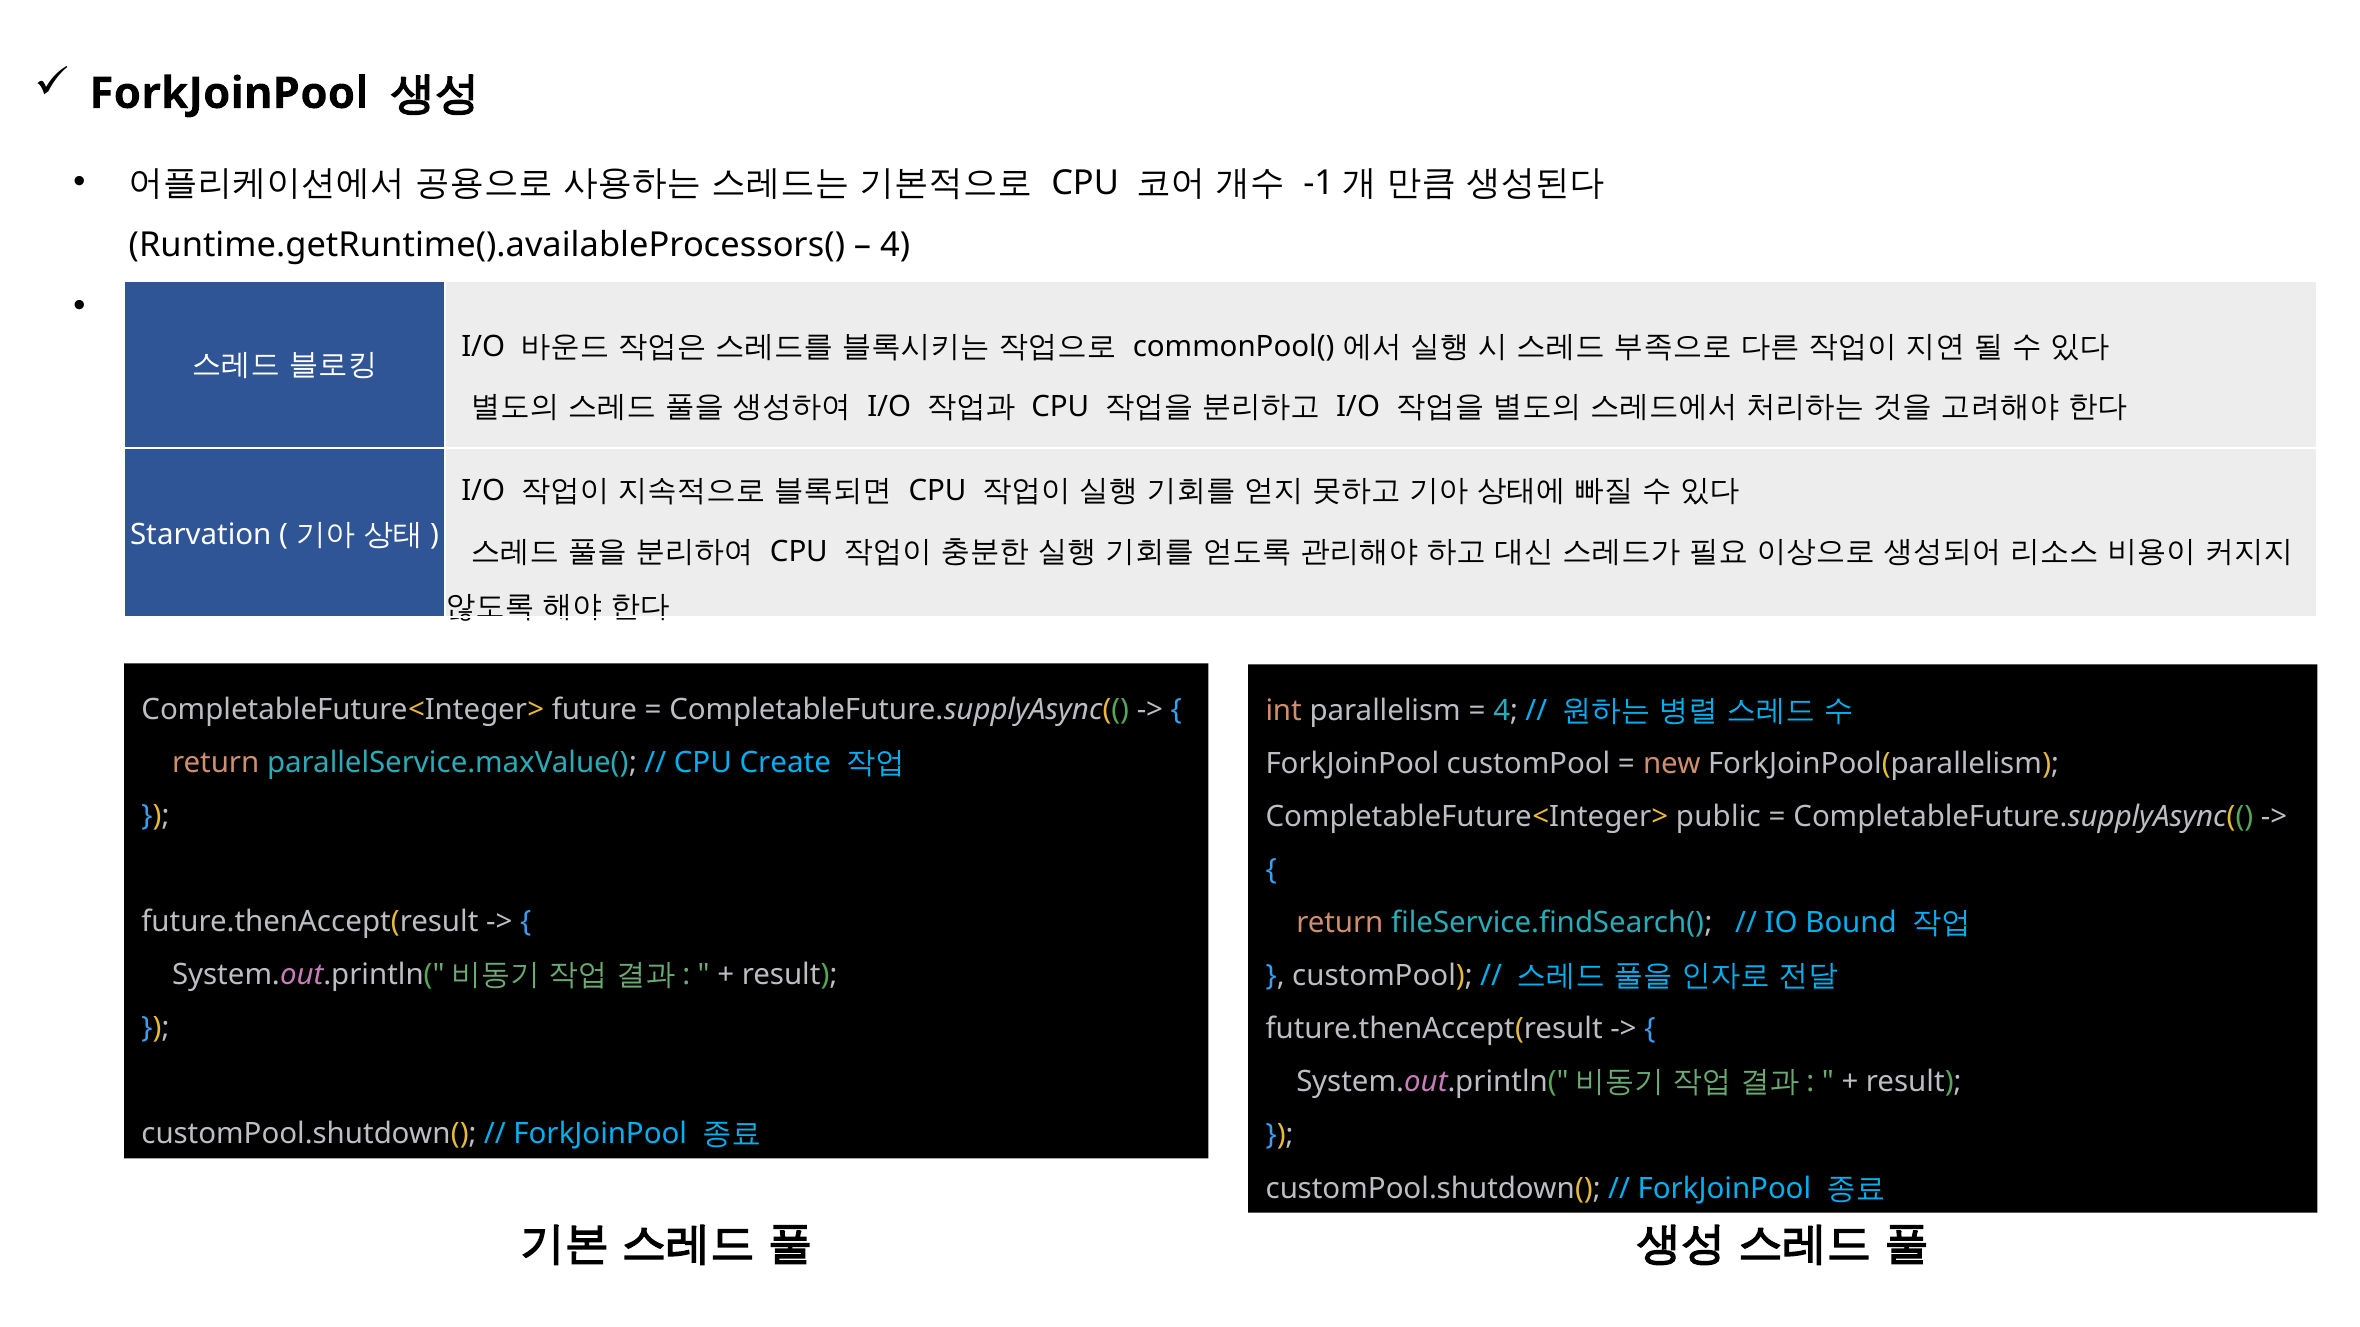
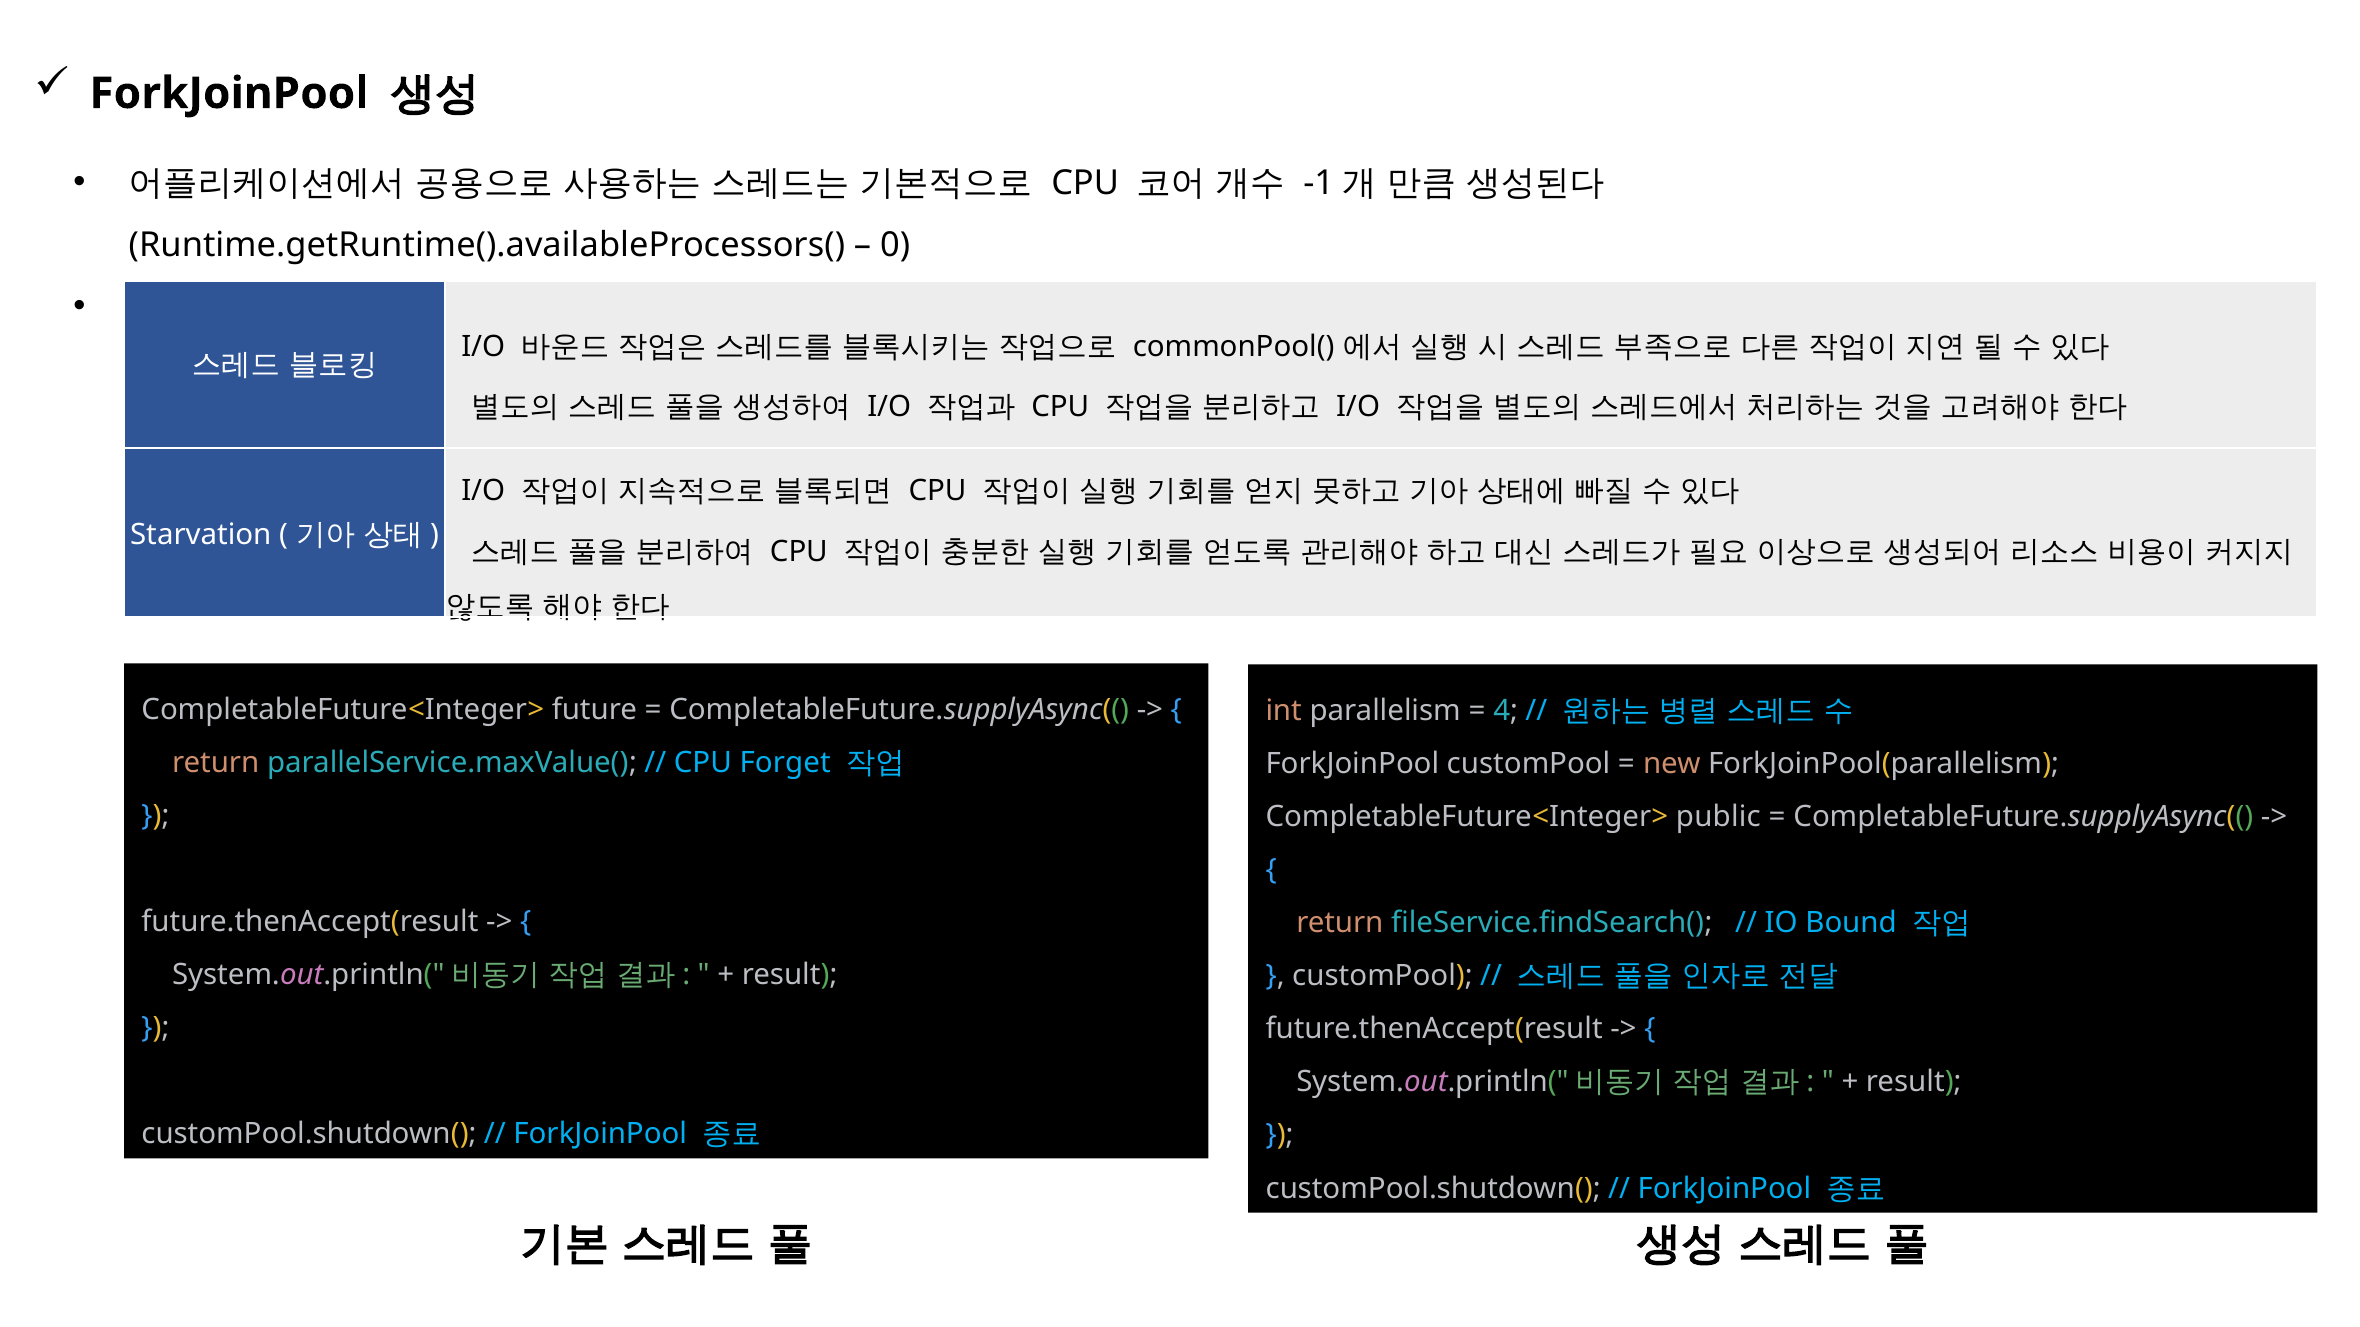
4: 4 -> 0 (895, 245)
Create: Create -> Forget (785, 763)
